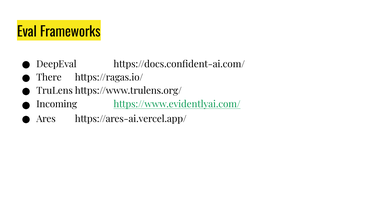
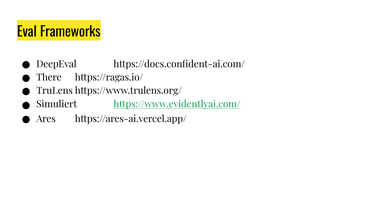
Incoming: Incoming -> Simuliert (57, 104)
